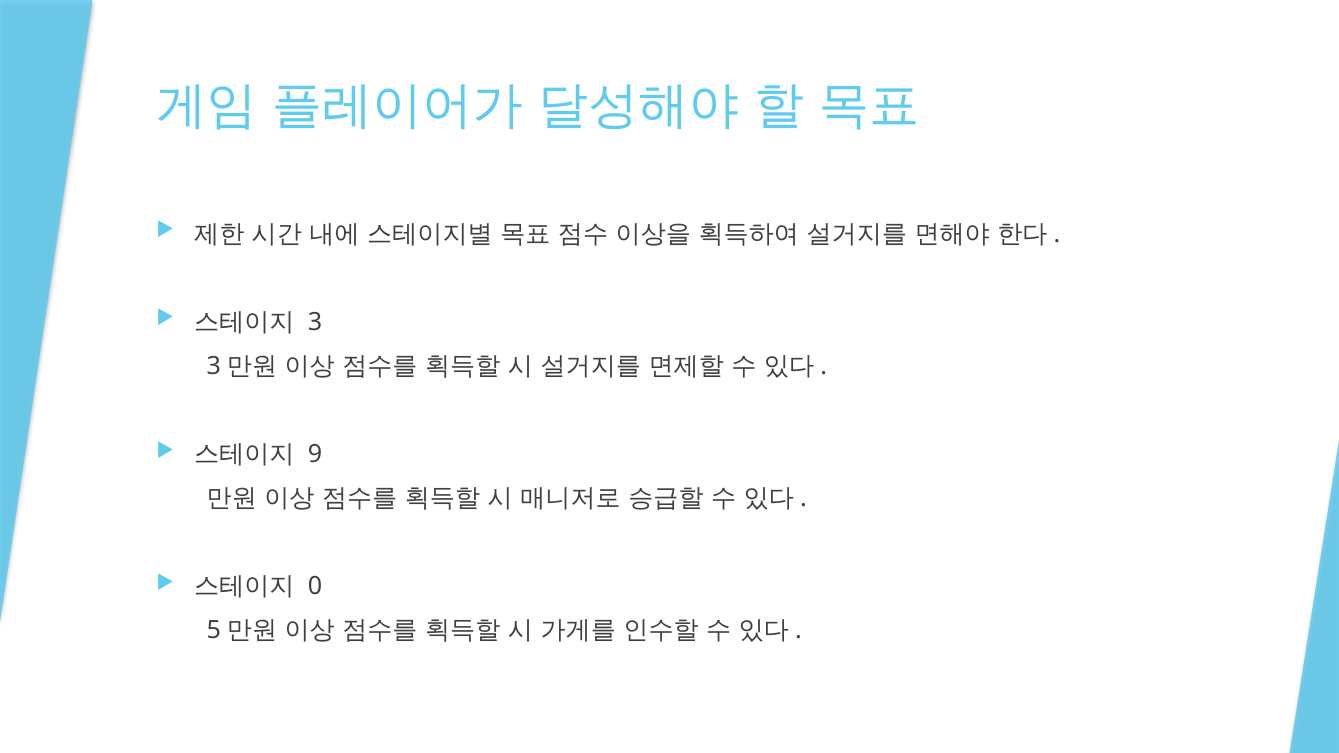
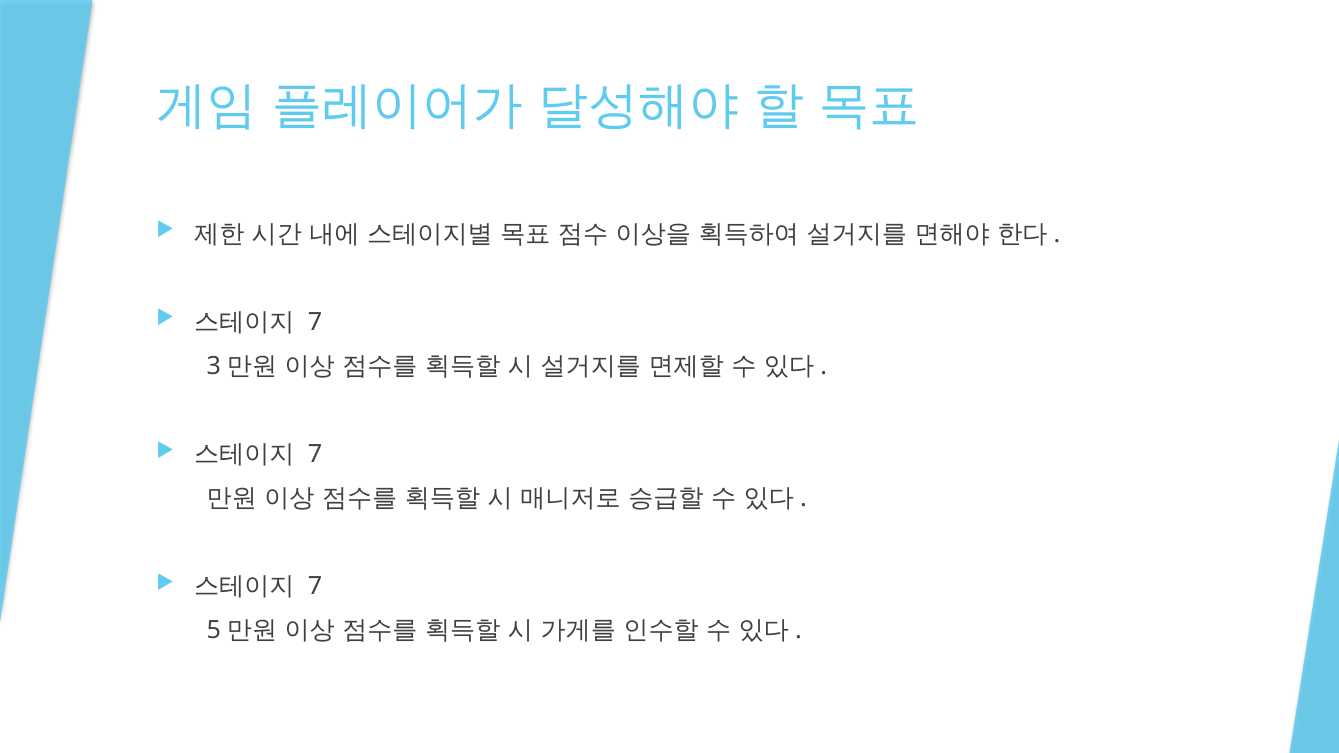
3: 3 -> 7 (315, 322)
9: 9 -> 7 (315, 454)
0: 0 -> 7 (315, 587)
